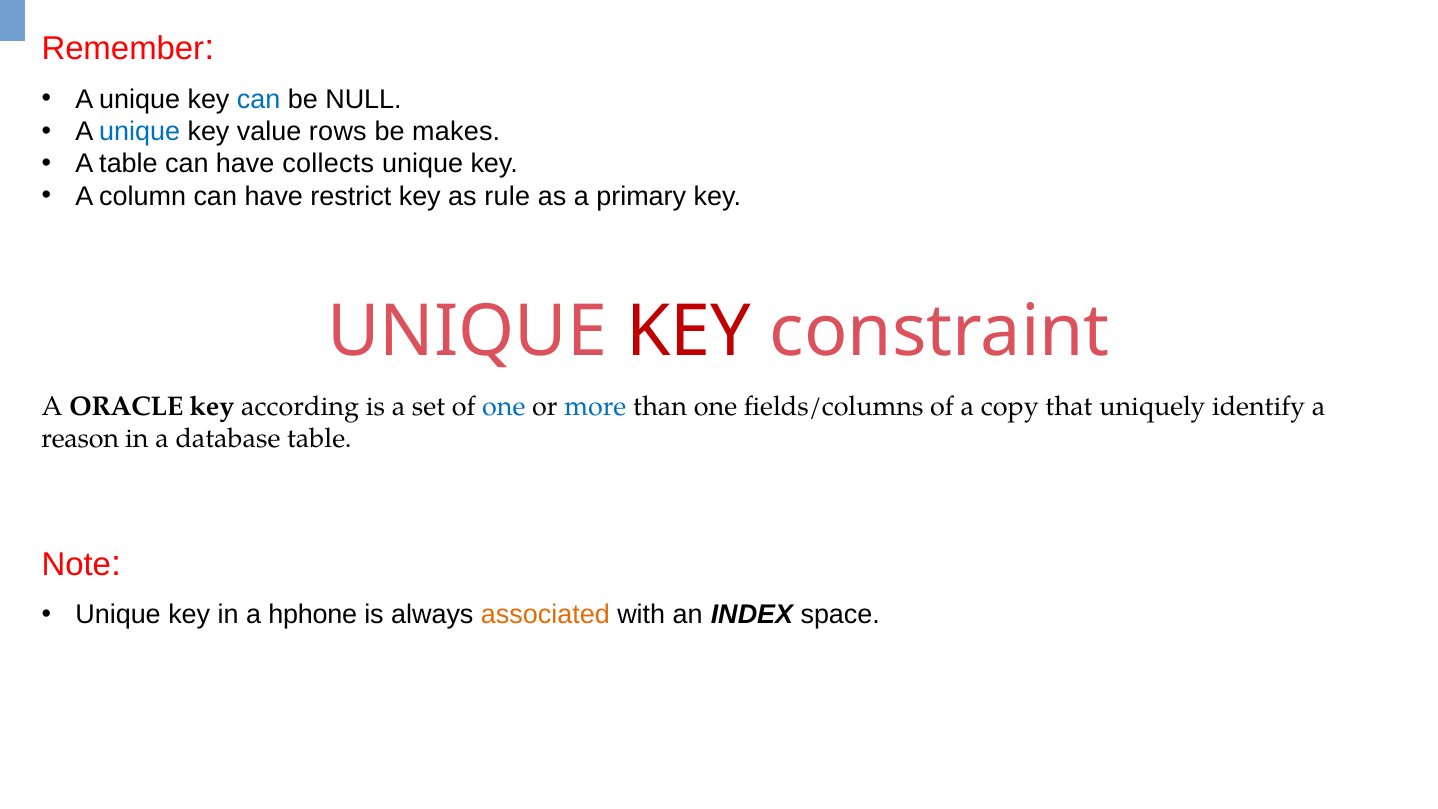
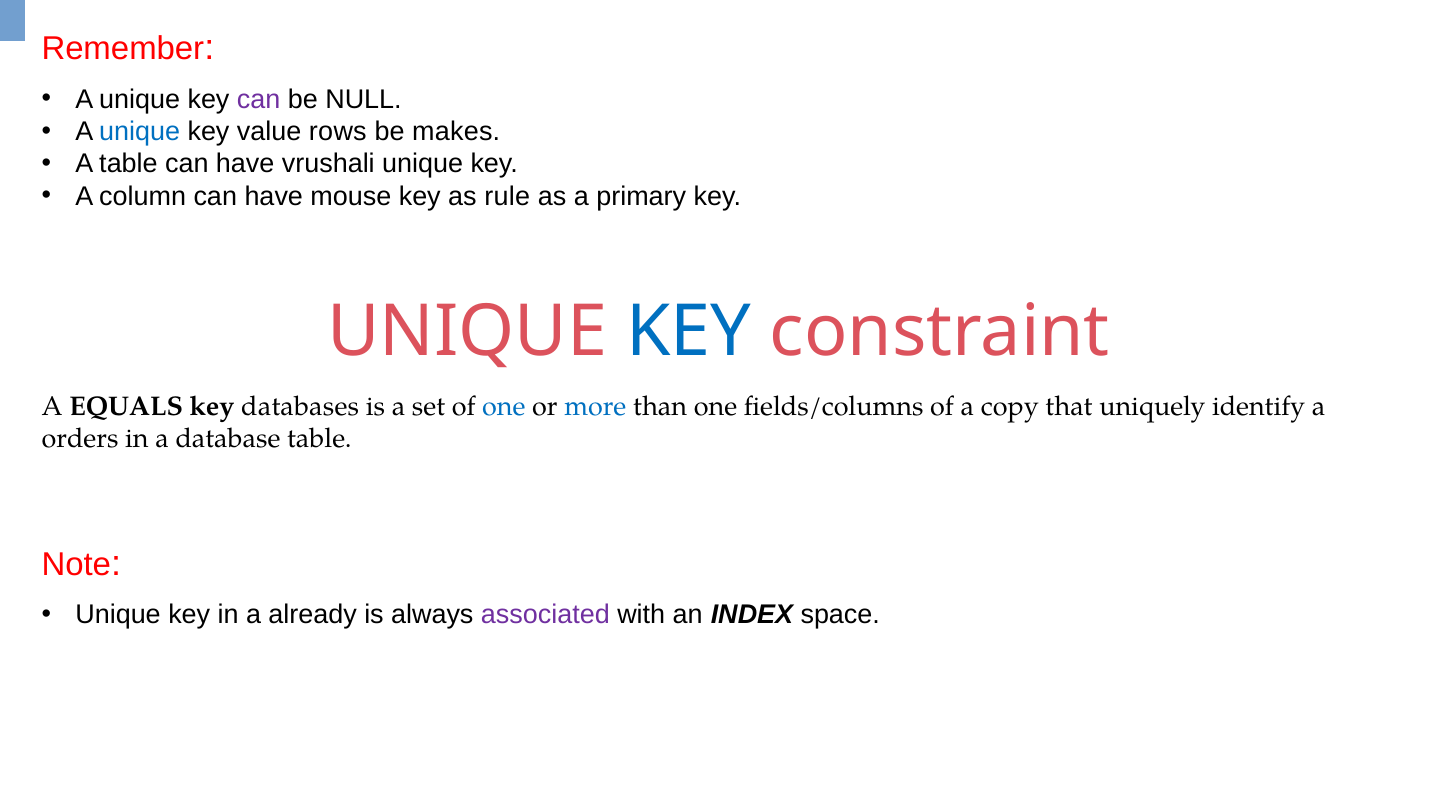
can colour: blue -> purple (259, 99)
collects: collects -> vrushali (328, 164)
restrict: restrict -> mouse (351, 196)
KEY colour: red -> blue (689, 332)
ORACLE: ORACLE -> EQUALS (126, 406)
according: according -> databases (300, 406)
reason: reason -> orders (80, 439)
hphone: hphone -> already (313, 615)
associated colour: orange -> purple (545, 615)
